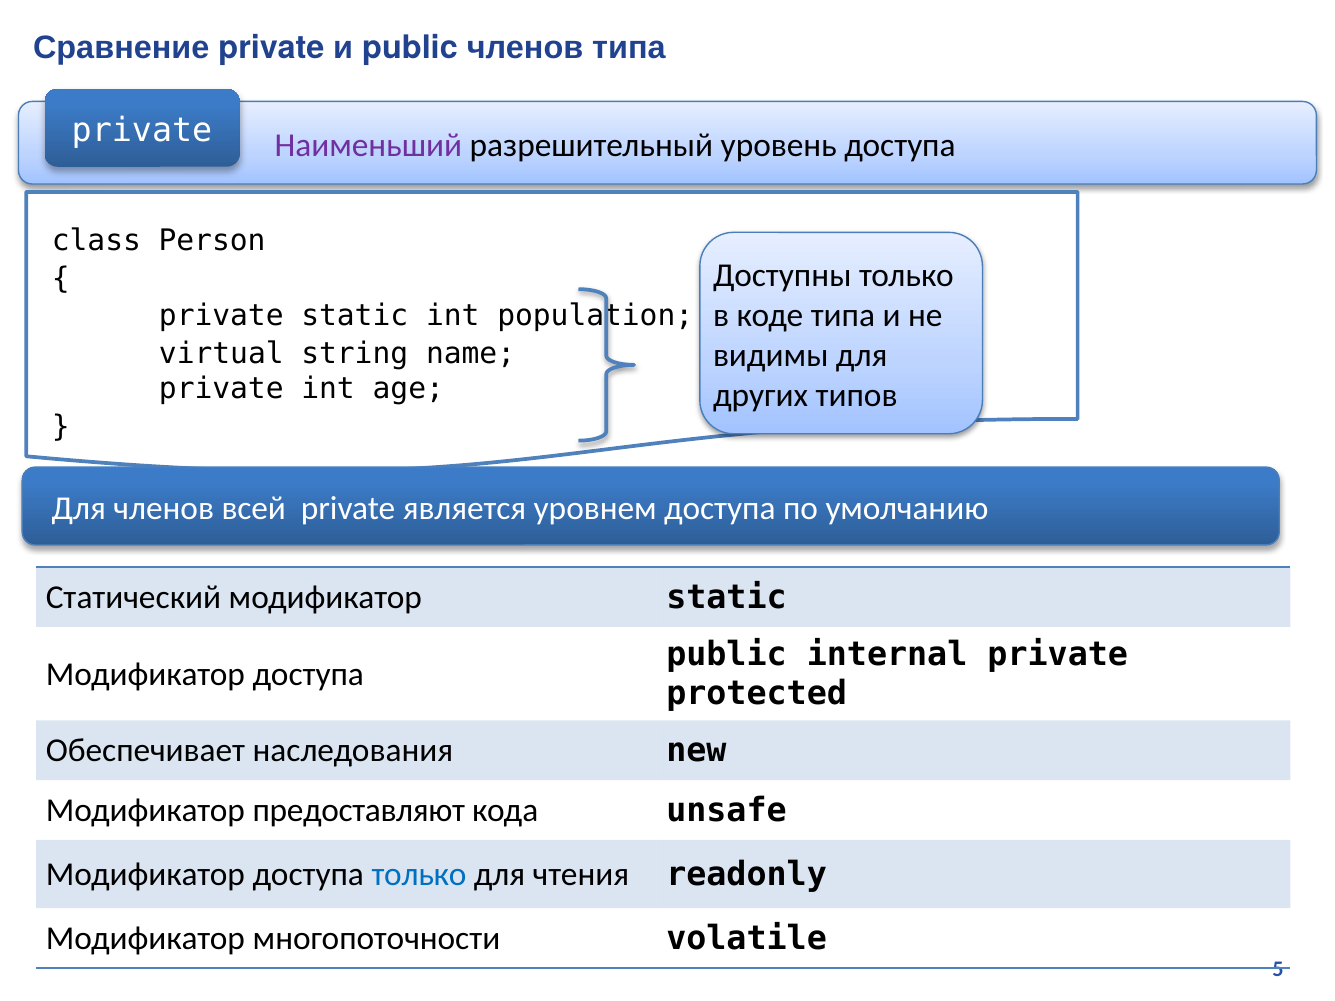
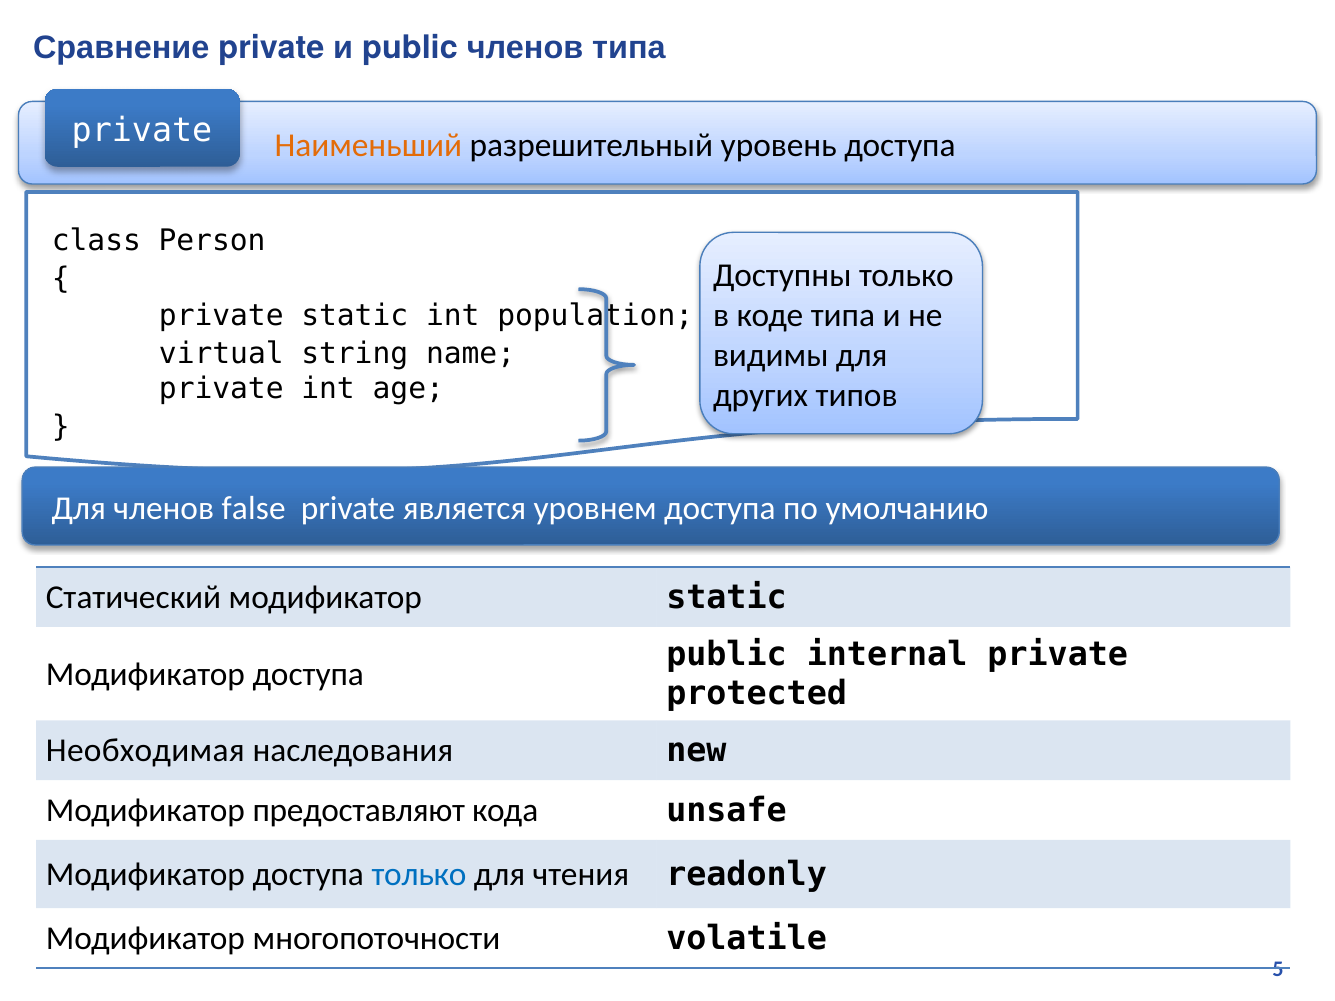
Наименьший colour: purple -> orange (368, 145)
всей: всей -> false (254, 508)
Обеспечивает: Обеспечивает -> Необходимая (145, 751)
